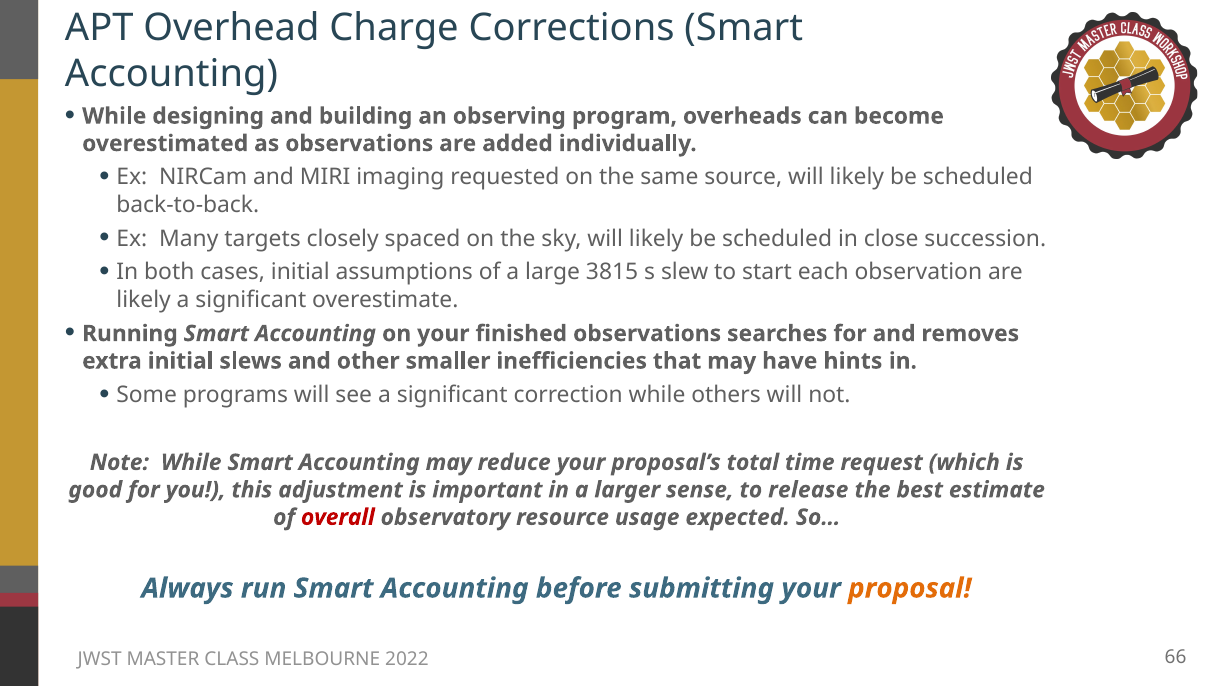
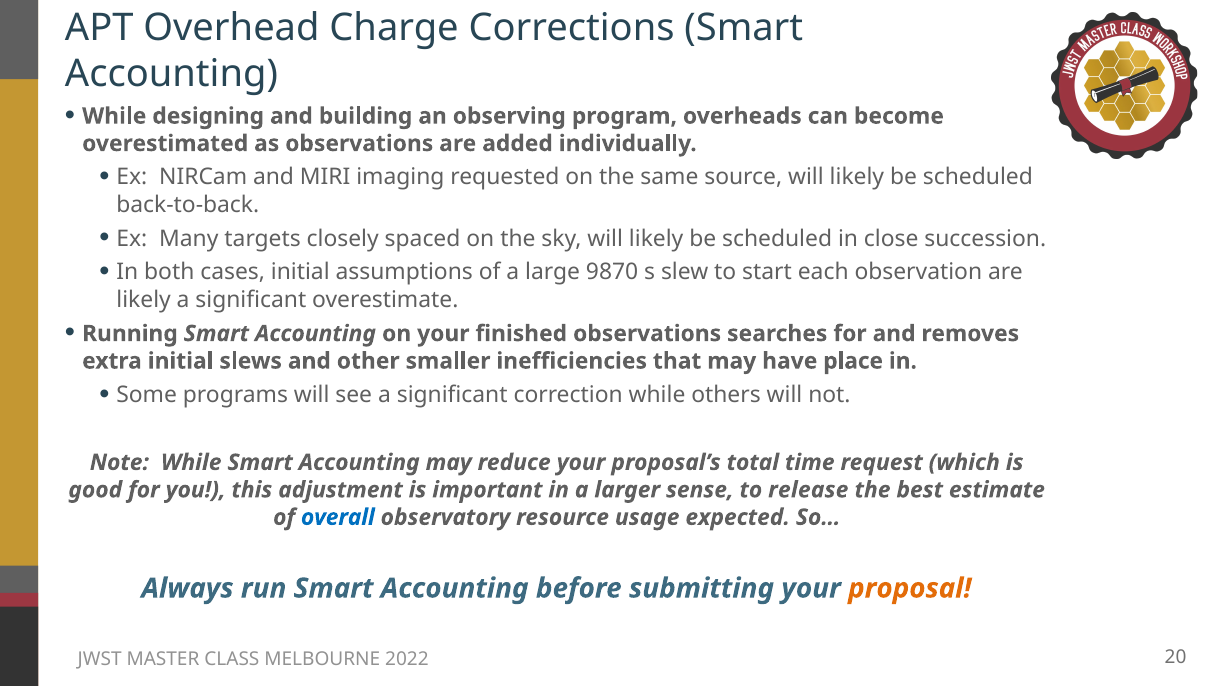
3815: 3815 -> 9870 (612, 272)
hints: hints -> place (853, 361)
overall colour: red -> blue (338, 517)
66: 66 -> 20 (1176, 657)
